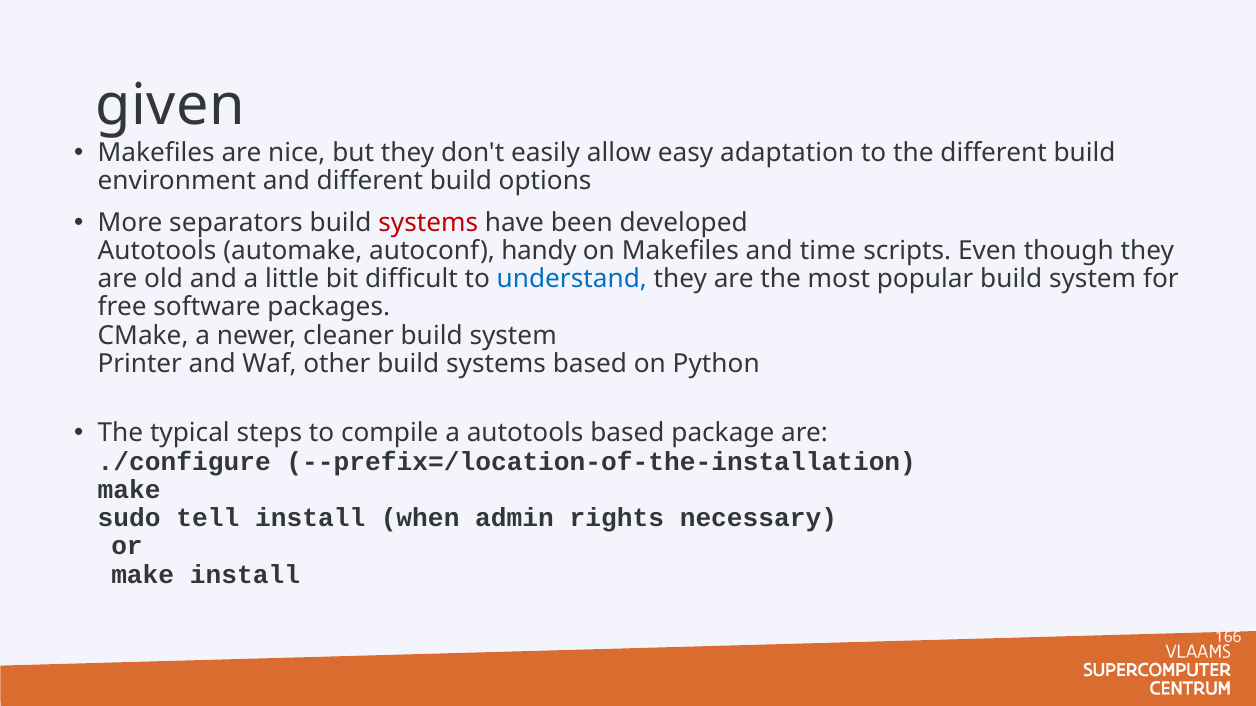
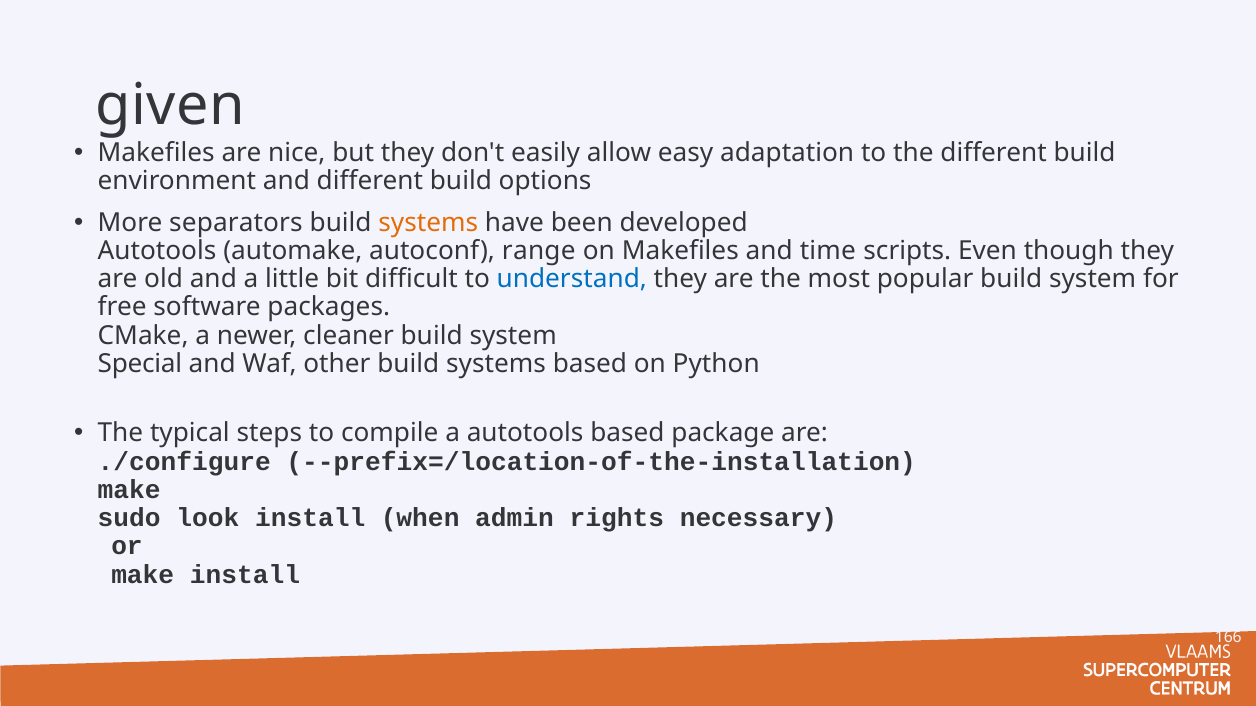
systems colour: red -> orange (428, 223)
handy: handy -> range (539, 251)
Printer: Printer -> Special (140, 364)
tell: tell -> look (208, 518)
